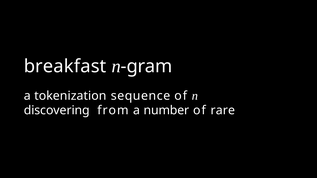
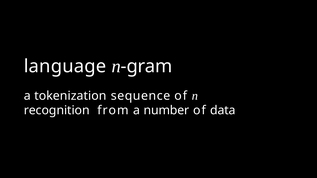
breakfast: breakfast -> language (65, 66)
discovering: discovering -> recognition (57, 111)
rare: rare -> data (223, 111)
